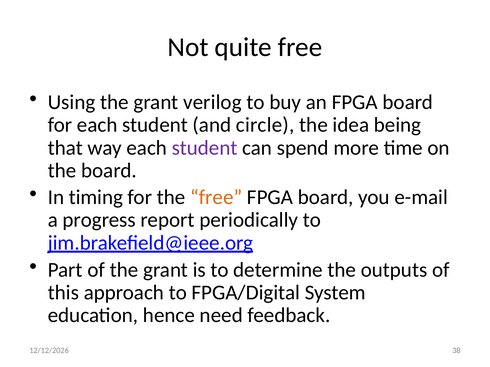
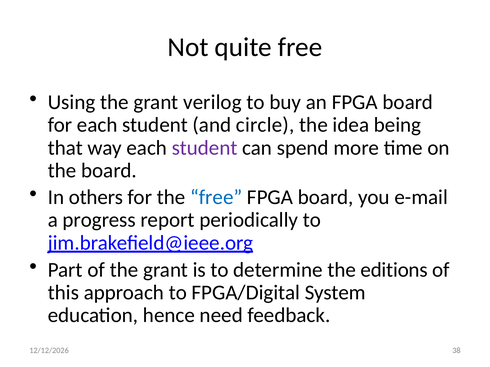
timing: timing -> others (96, 197)
free colour: orange -> blue (216, 197)
outputs: outputs -> editions (394, 270)
